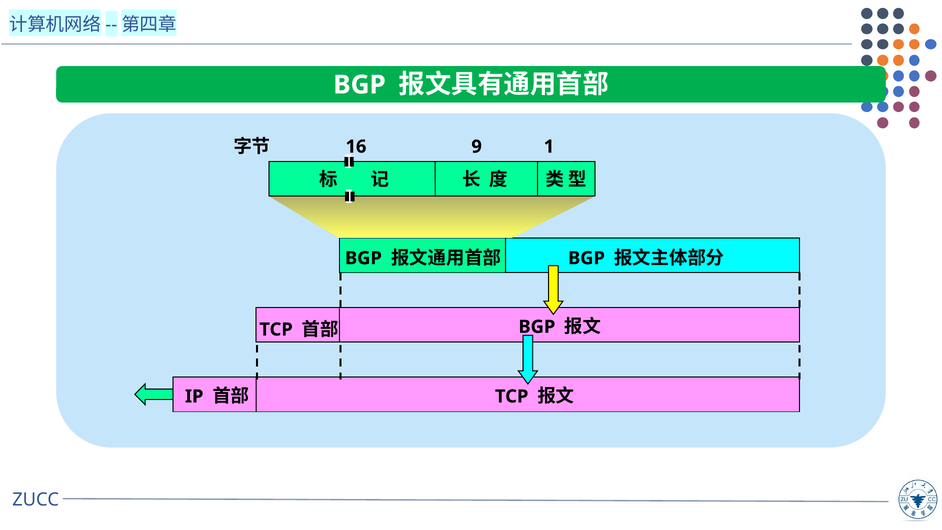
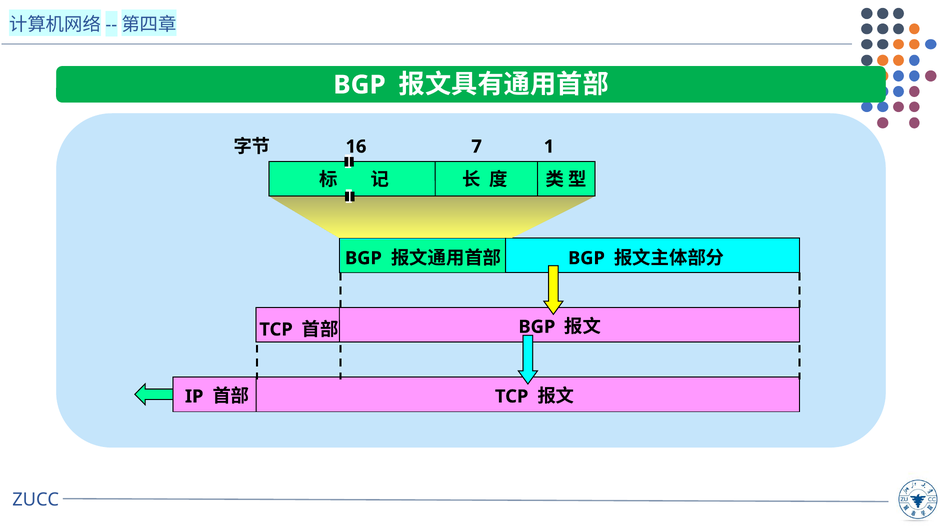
9: 9 -> 7 (477, 147)
